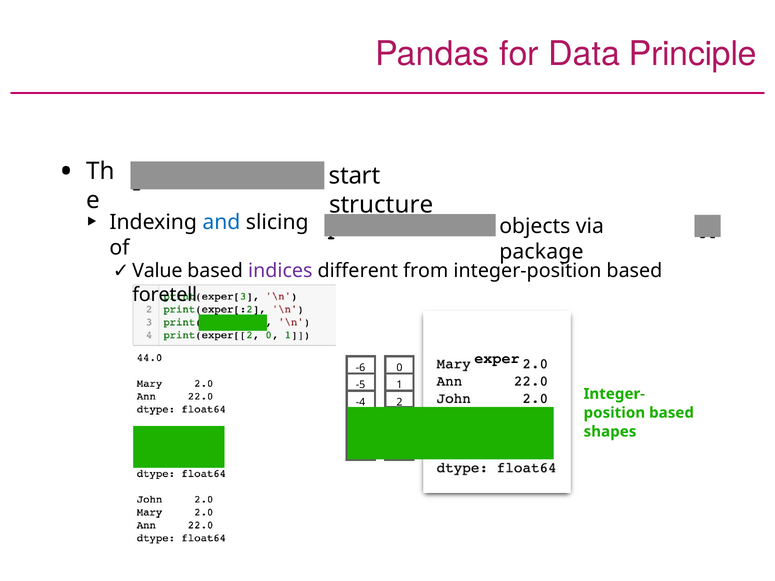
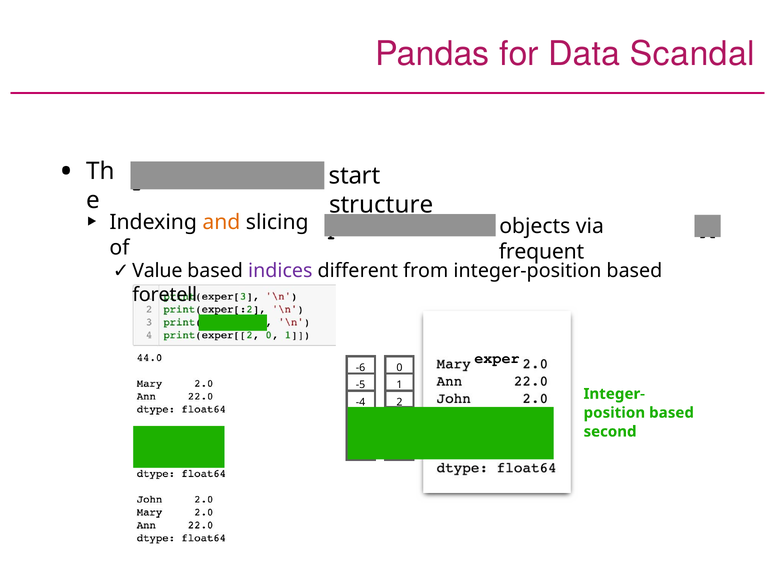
Principle: Principle -> Scandal (692, 54)
and colour: blue -> orange (221, 222)
package: package -> frequent (542, 252)
shapes: shapes -> second (610, 432)
